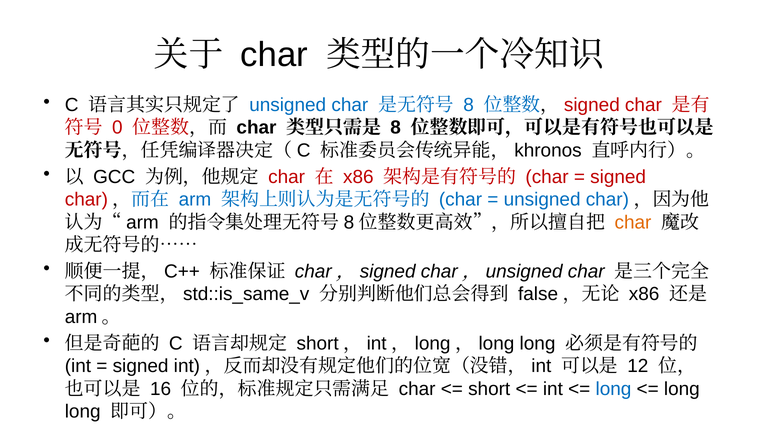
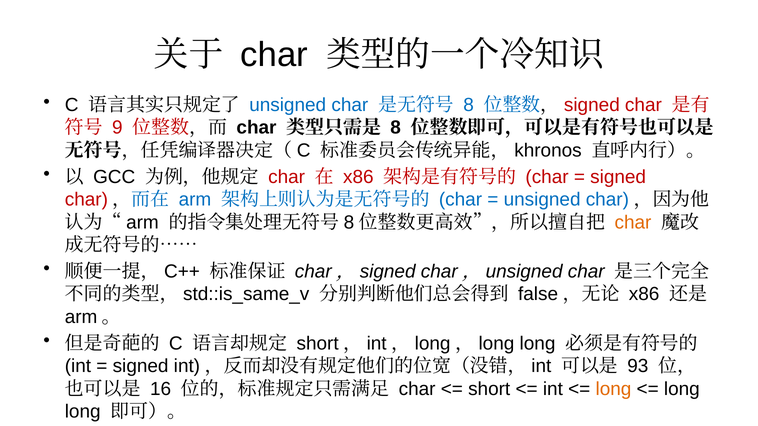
0: 0 -> 9 (117, 128)
12: 12 -> 93 (638, 366)
long colour: blue -> orange (613, 389)
